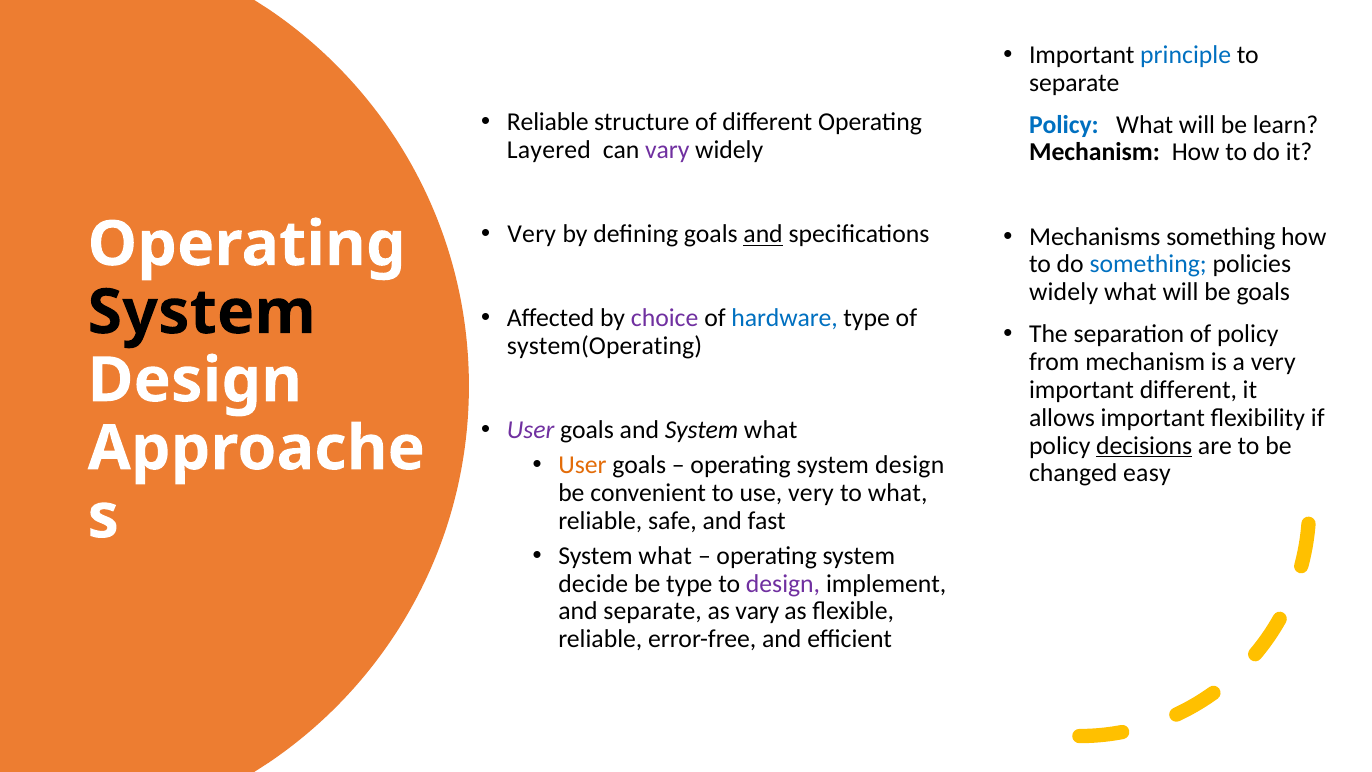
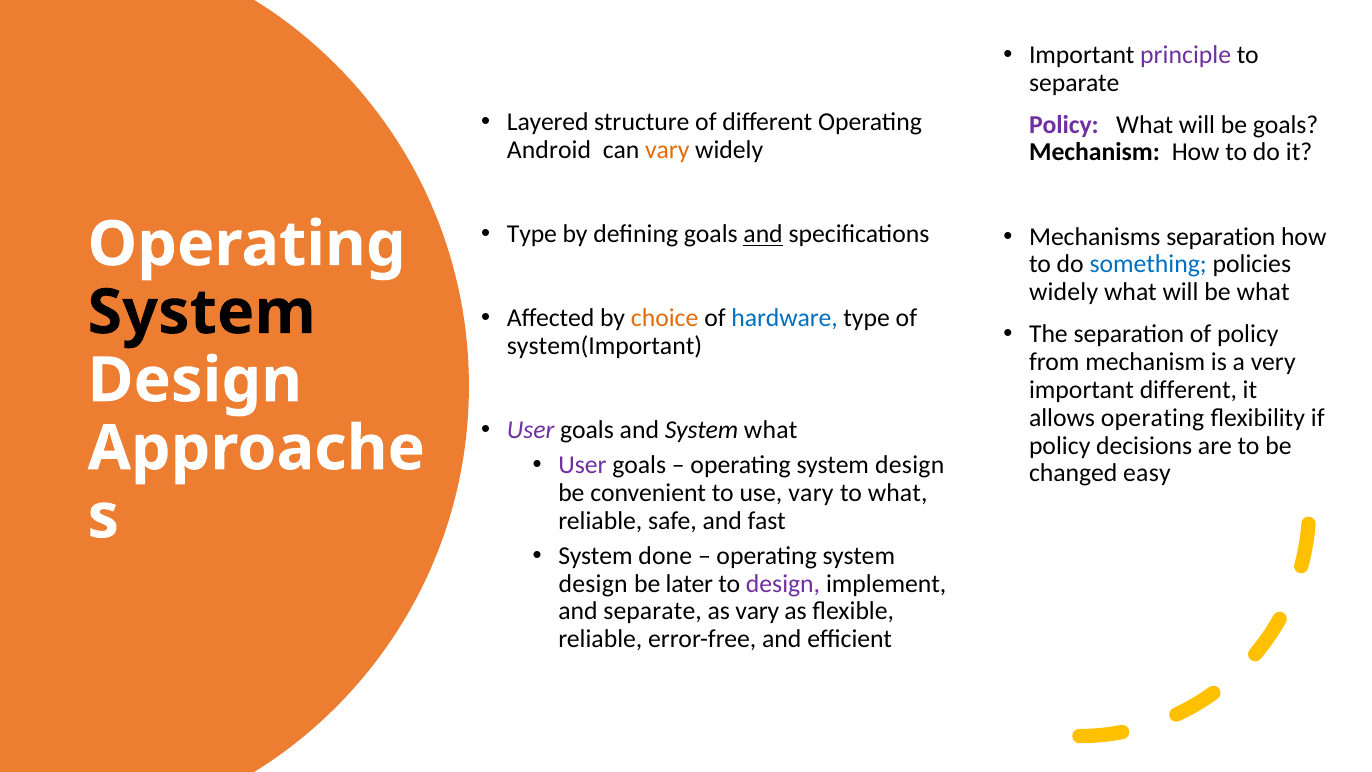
principle colour: blue -> purple (1186, 55)
Reliable: Reliable -> Layered (548, 122)
Policy colour: blue -> purple (1064, 125)
be learn: learn -> goals (1286, 125)
Layered: Layered -> Android (549, 150)
vary colour: purple -> orange (667, 150)
Very: Very -> Type (532, 234)
Mechanisms something: something -> separation (1221, 237)
be goals: goals -> what (1263, 292)
choice colour: purple -> orange (665, 318)
system(Operating: system(Operating -> system(Important (605, 346)
allows important: important -> operating (1153, 418)
decisions underline: present -> none (1144, 445)
User colour: orange -> purple (582, 465)
use very: very -> vary (811, 493)
what: what -> done (665, 556)
decide: decide -> design (593, 584)
be type: type -> later (689, 584)
